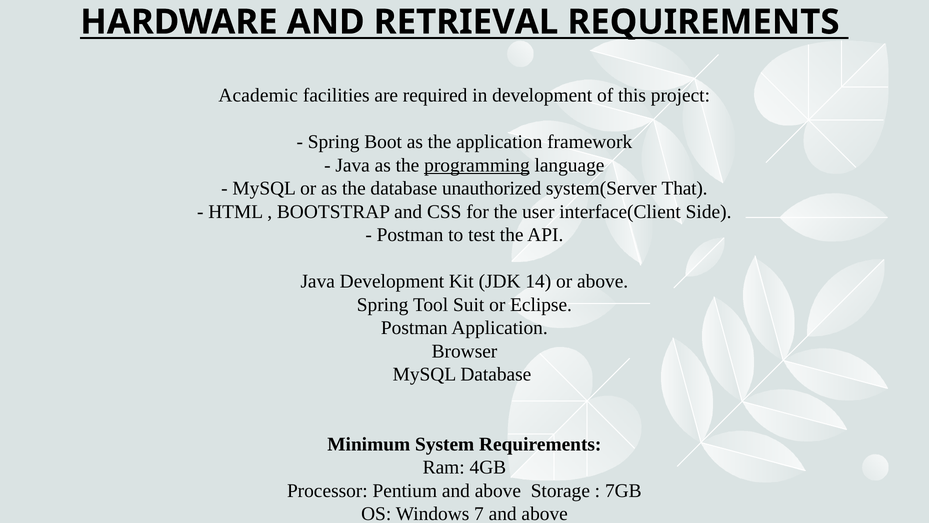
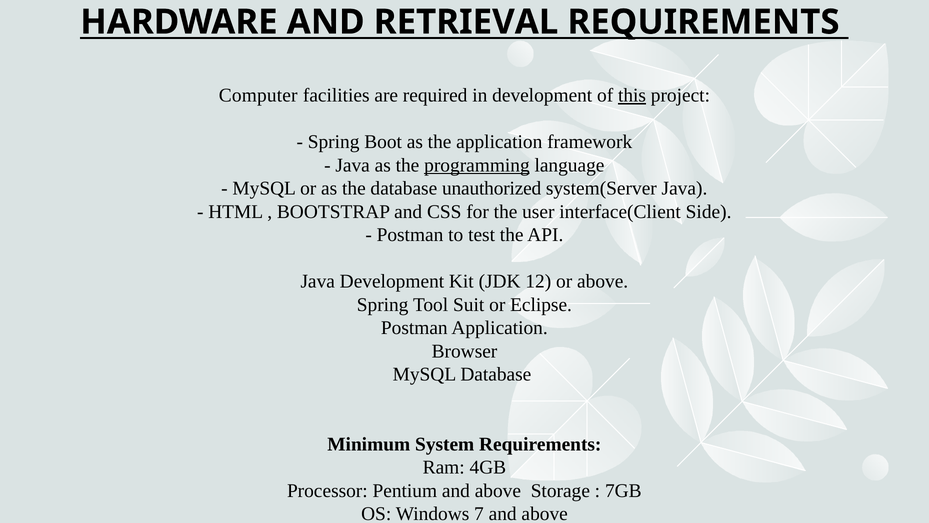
Academic: Academic -> Computer (258, 95)
this underline: none -> present (632, 95)
system(Server That: That -> Java (684, 188)
14: 14 -> 12 (538, 281)
